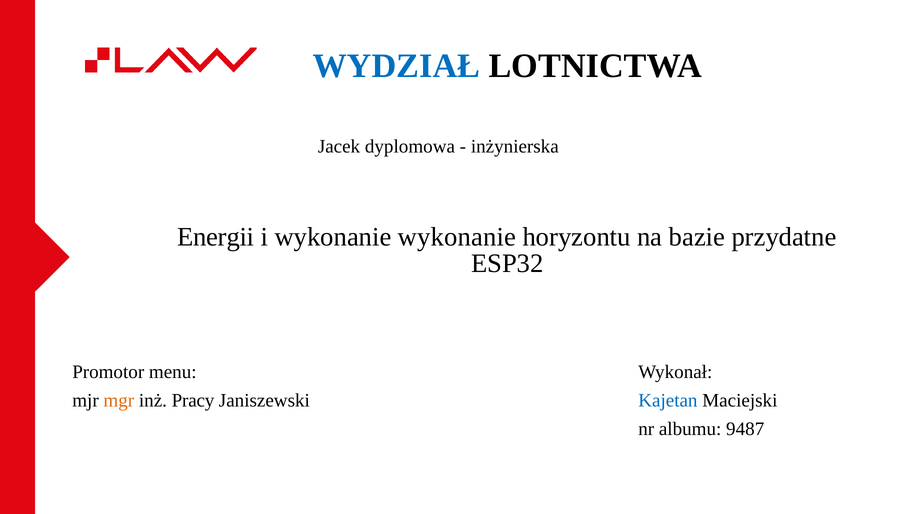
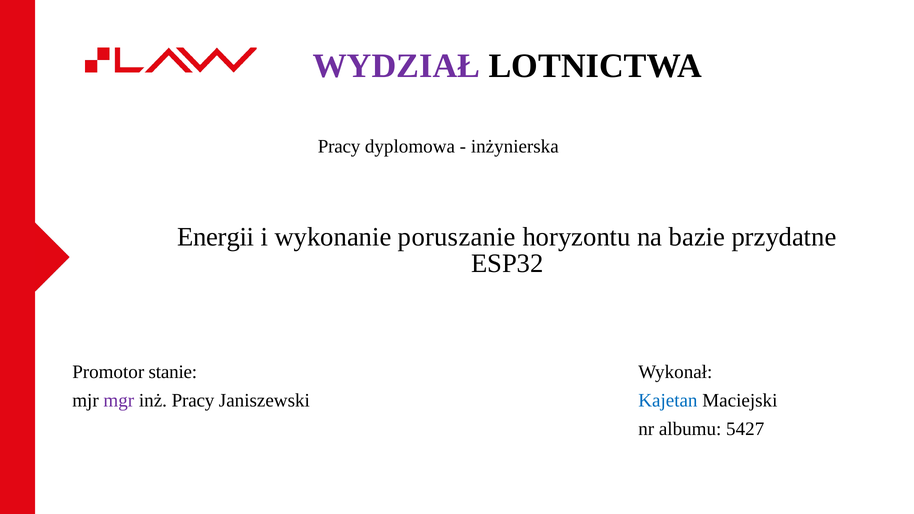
WYDZIAŁ colour: blue -> purple (396, 66)
Jacek: Jacek -> Pracy (339, 146)
wykonanie wykonanie: wykonanie -> poruszanie (457, 237)
menu: menu -> stanie (173, 372)
mgr colour: orange -> purple (119, 400)
9487: 9487 -> 5427 (745, 429)
